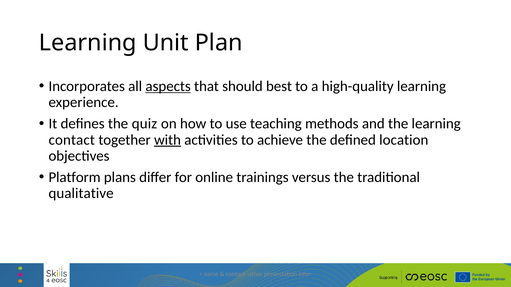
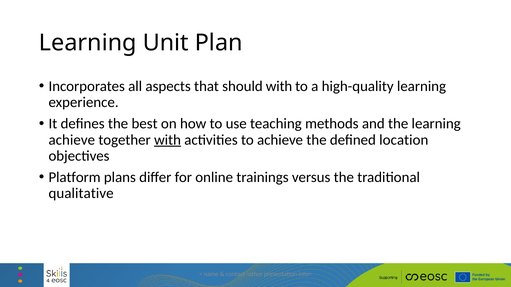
aspects underline: present -> none (168, 86)
should best: best -> with (279, 86)
quiz: quiz -> best (145, 124)
contact: contact -> achieve (72, 140)
